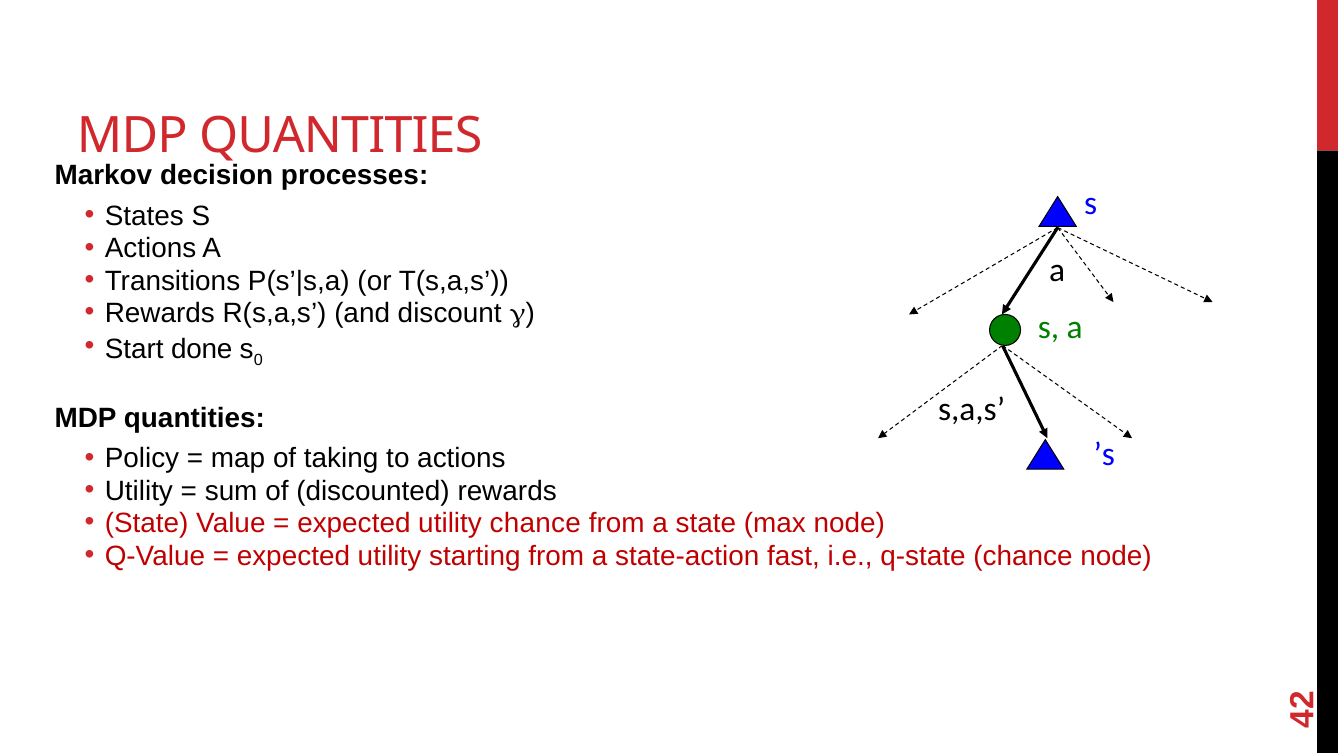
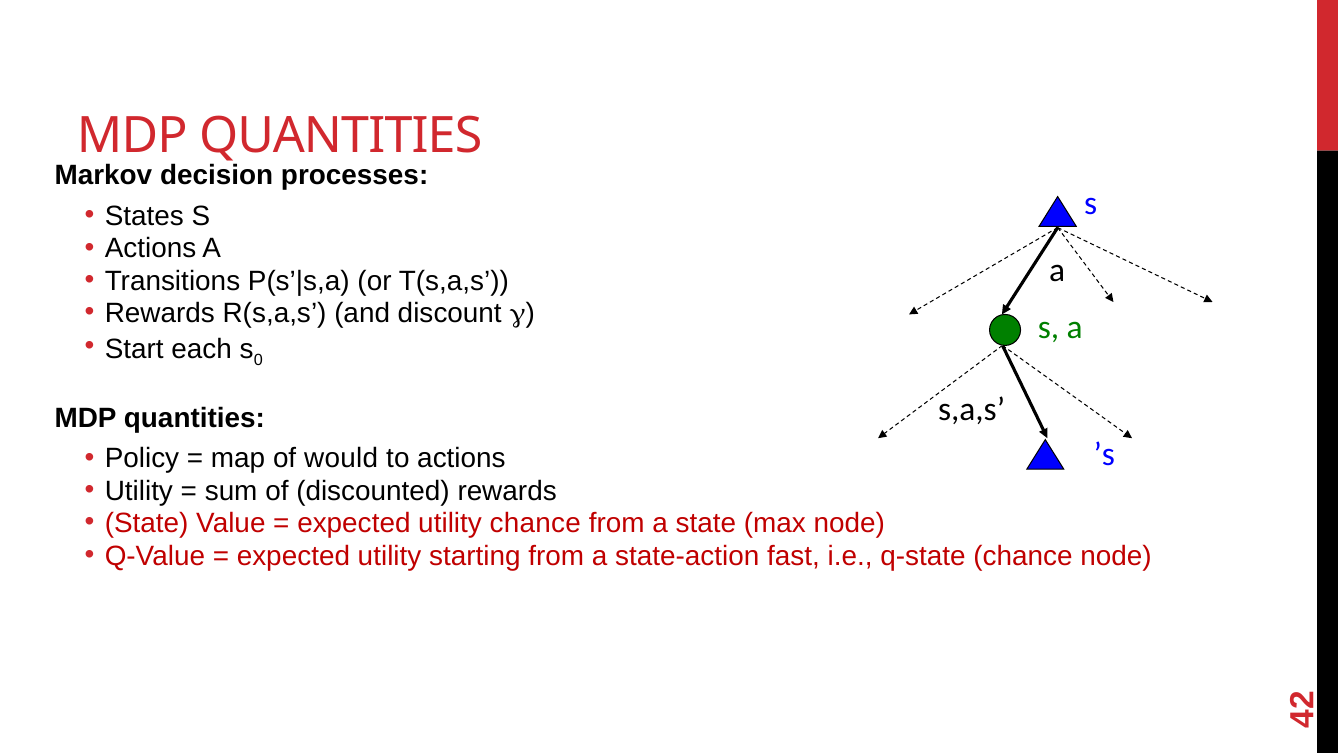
done: done -> each (202, 349)
taking: taking -> would (341, 458)
